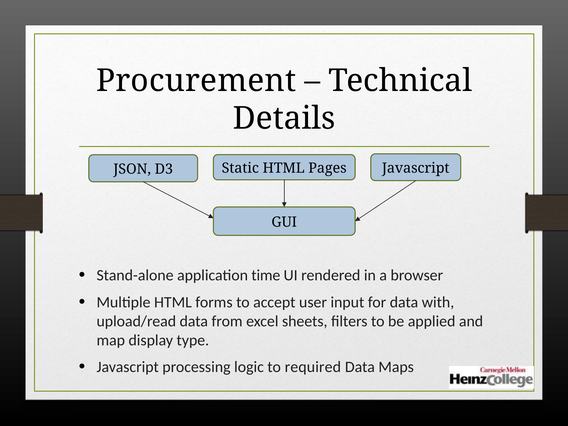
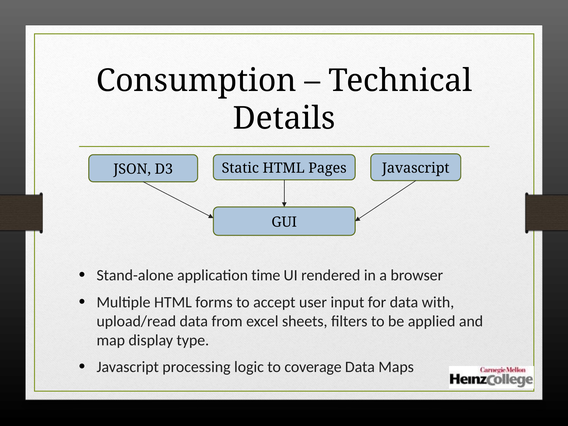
Procurement: Procurement -> Consumption (196, 81)
required: required -> coverage (313, 367)
